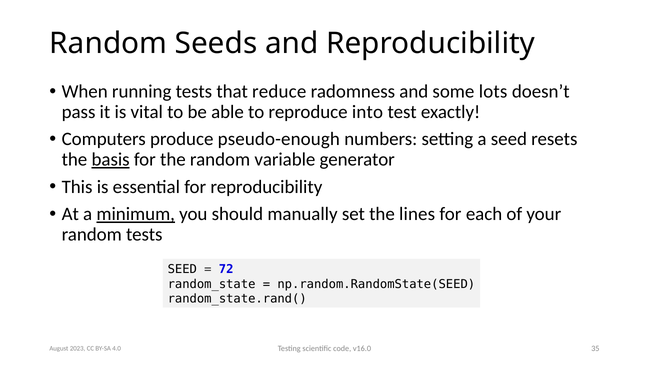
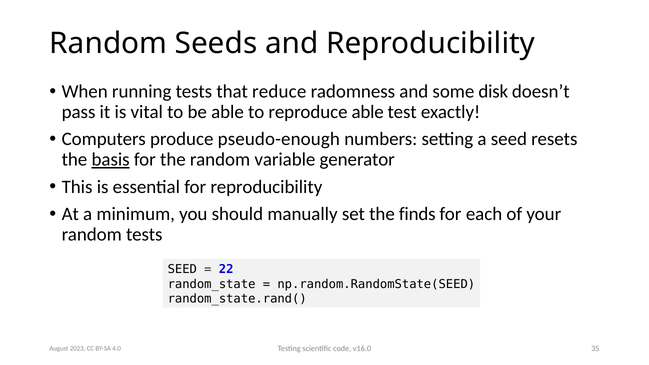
lots: lots -> disk (493, 92)
reproduce into: into -> able (368, 112)
minimum underline: present -> none (136, 214)
lines: lines -> finds (417, 214)
72: 72 -> 22 (226, 269)
